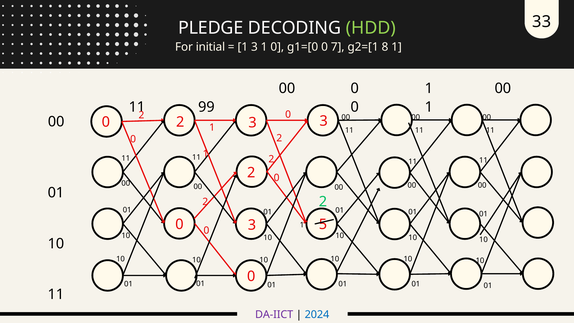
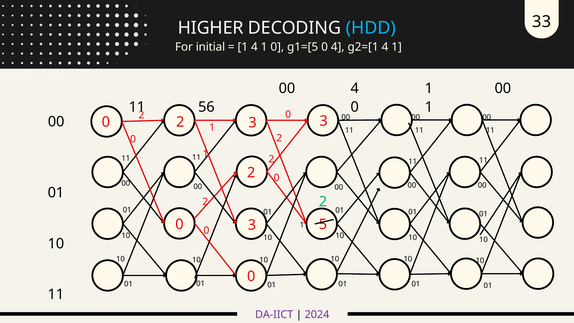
PLEDGE: PLEDGE -> HIGHER (211, 28)
HDD colour: light green -> light blue (371, 28)
1 3: 3 -> 4 (254, 47)
g1=[0: g1=[0 -> g1=[5 (303, 47)
0 7: 7 -> 4 (338, 47)
g2=[1 8: 8 -> 4 (385, 47)
00 0: 0 -> 4 (355, 88)
99: 99 -> 56 (206, 107)
2024 colour: blue -> purple (317, 315)
